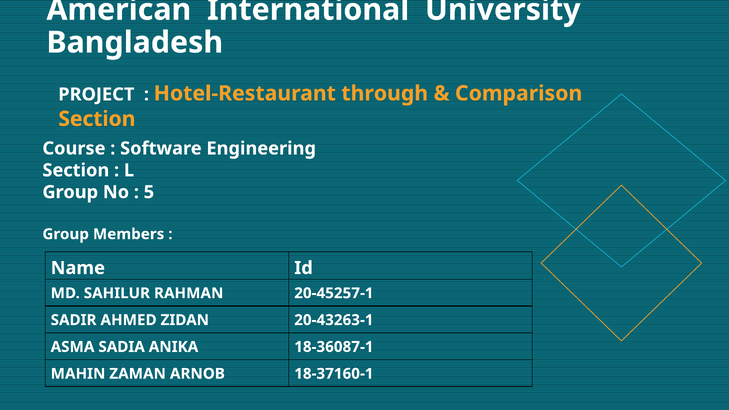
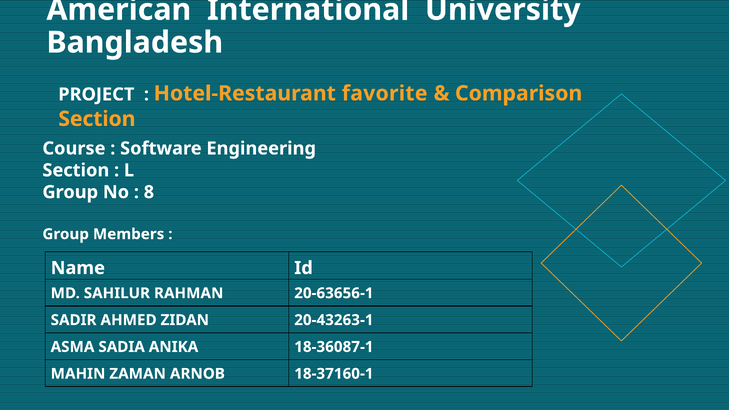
through: through -> favorite (385, 93)
5: 5 -> 8 (149, 192)
20-45257-1: 20-45257-1 -> 20-63656-1 (334, 293)
